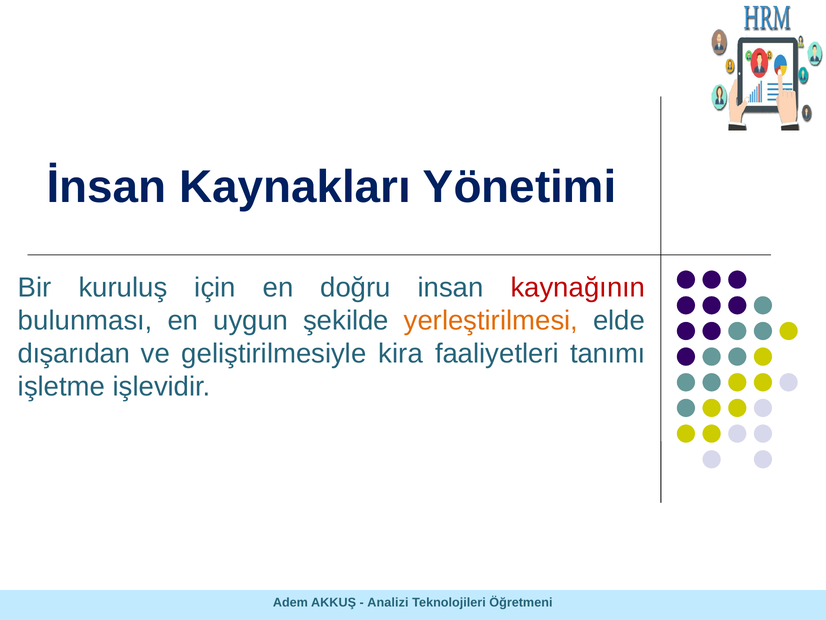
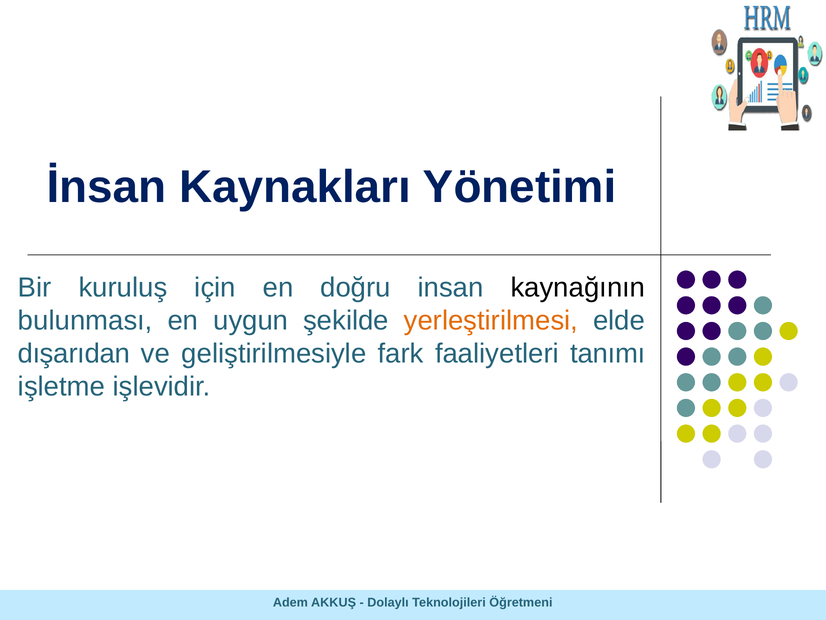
kaynağının colour: red -> black (578, 287)
kira: kira -> fark (401, 353)
Analizi: Analizi -> Dolaylı (388, 602)
